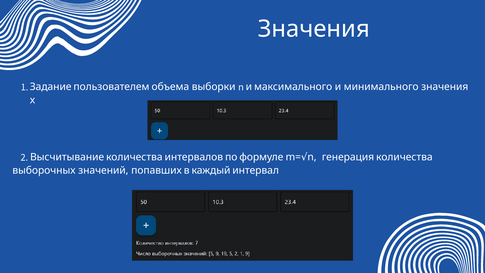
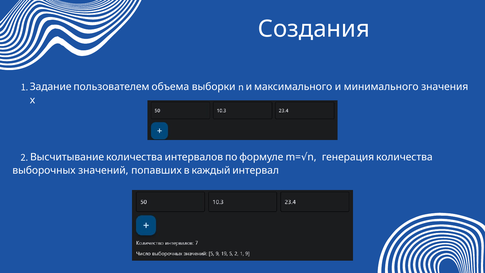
Значения: Значения -> Создания (314, 29)
